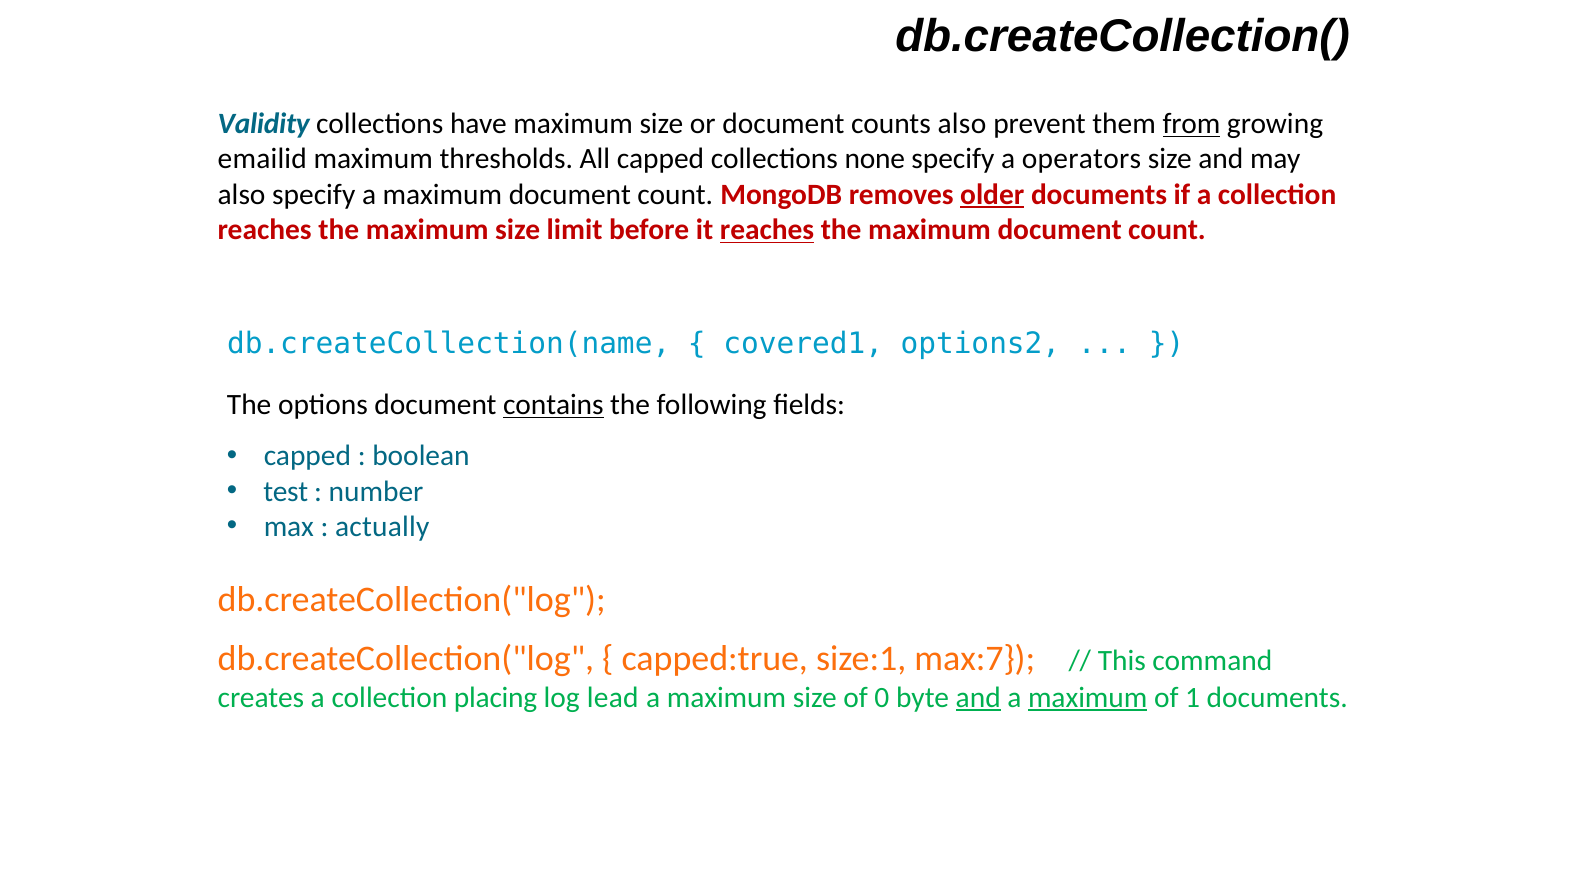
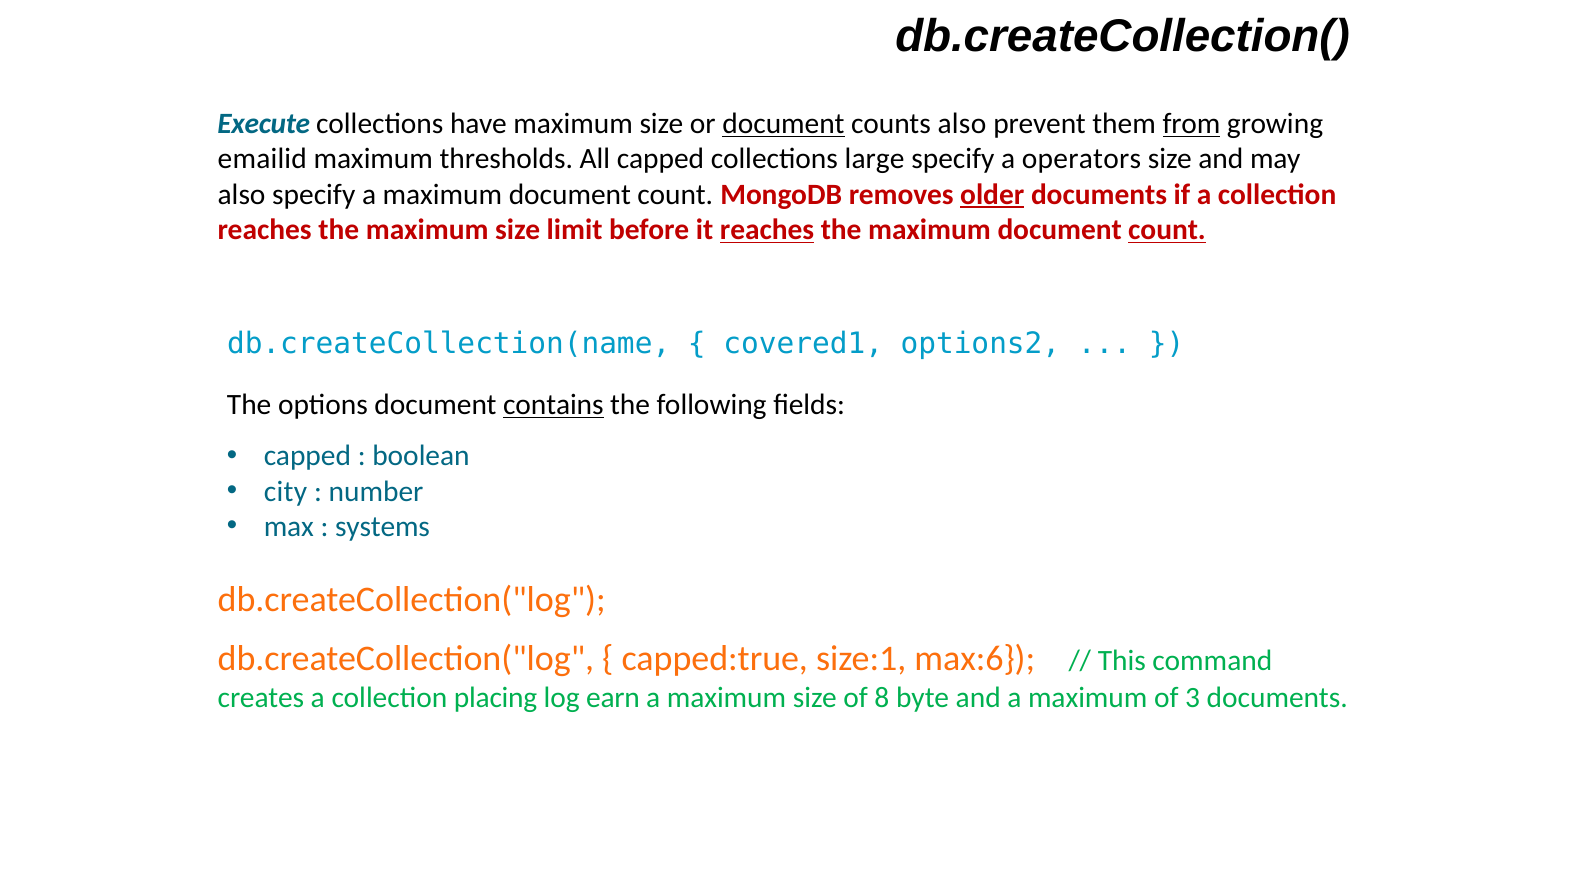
Validity: Validity -> Execute (264, 124)
document underline: none -> present (784, 124)
none: none -> large (875, 159)
count underline: none -> present (1167, 230)
test: test -> city (285, 491)
actually: actually -> systems (382, 527)
max:7: max:7 -> max:6 (975, 658)
lead: lead -> earn (613, 697)
0: 0 -> 8 (882, 697)
and underline: present -> none (978, 697)
maximum underline: present -> none (1088, 697)
1: 1 -> 3 (1193, 697)
